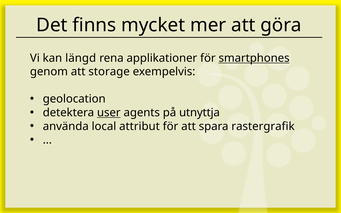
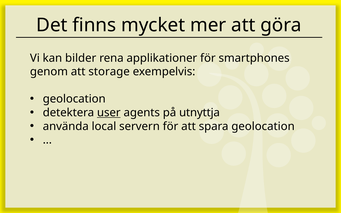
längd: längd -> bilder (81, 58)
smartphones underline: present -> none (254, 58)
attribut: attribut -> servern (139, 126)
spara rastergrafik: rastergrafik -> geolocation (263, 126)
